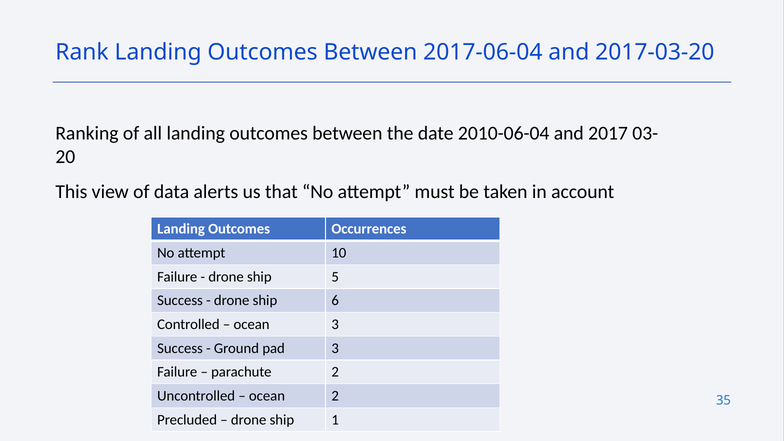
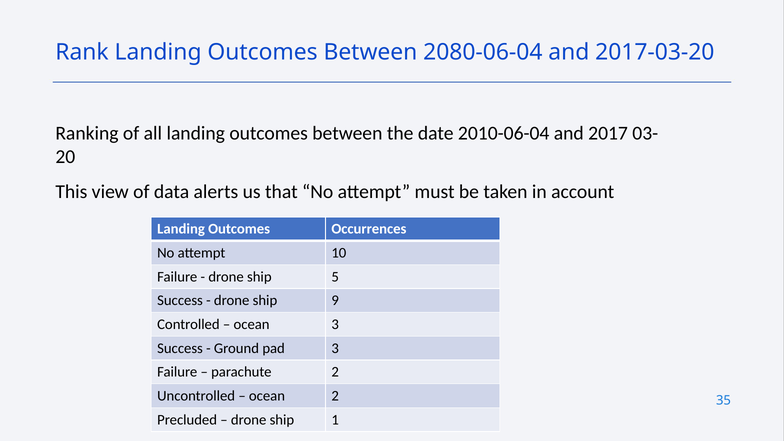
2017-06-04: 2017-06-04 -> 2080-06-04 (483, 52)
6: 6 -> 9 (335, 301)
